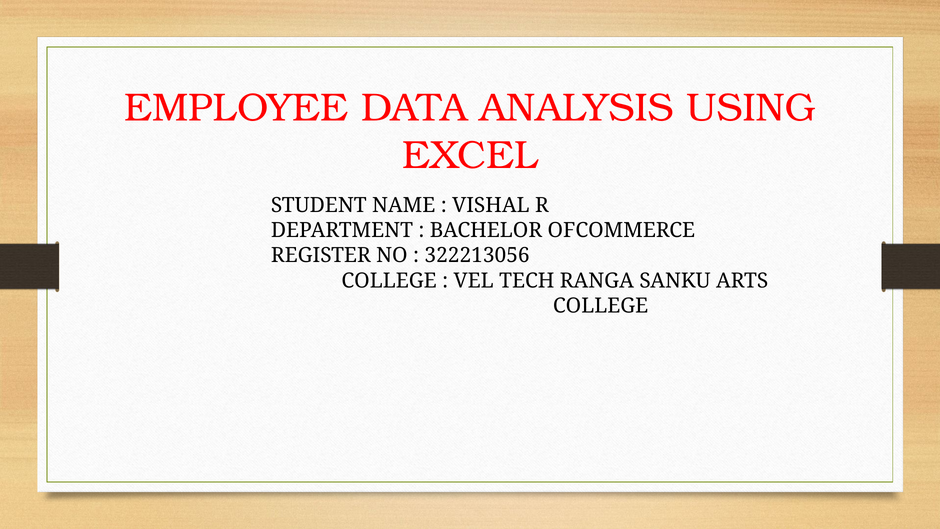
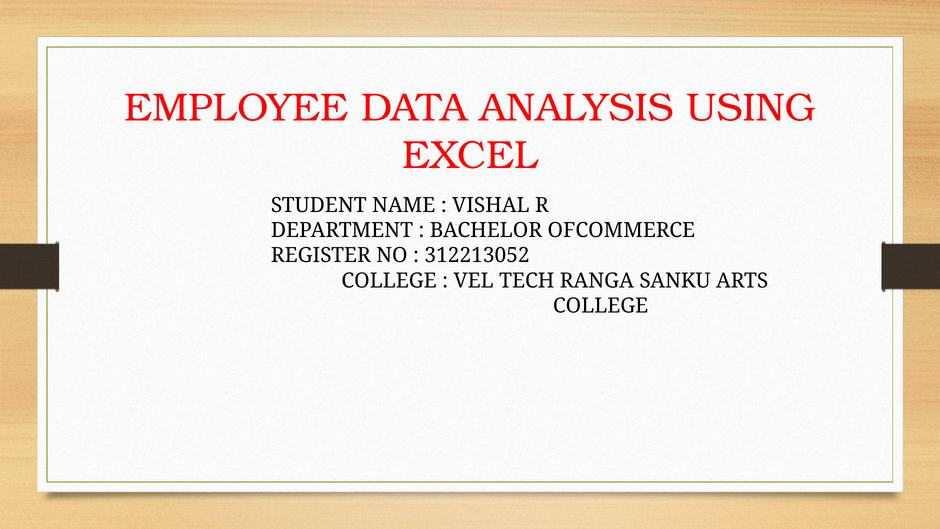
322213056: 322213056 -> 312213052 (477, 255)
